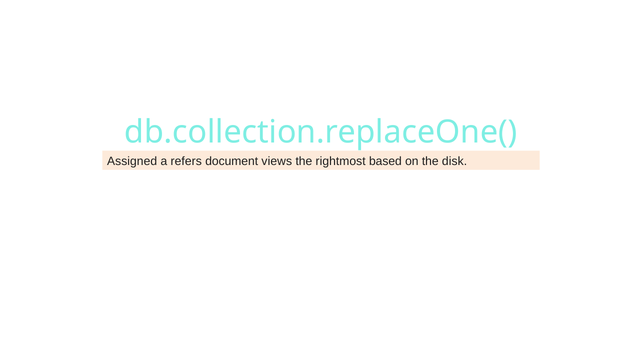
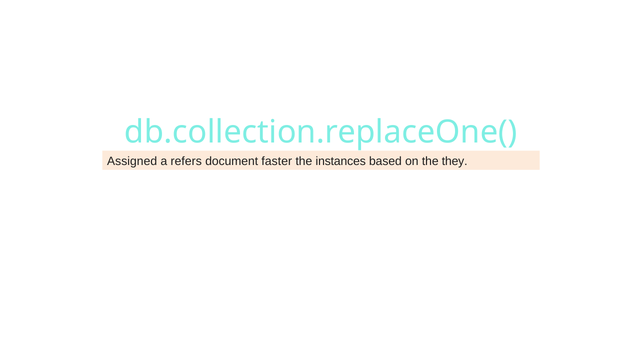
views: views -> faster (277, 161)
rightmost: rightmost -> instances (341, 161)
disk: disk -> they (455, 161)
